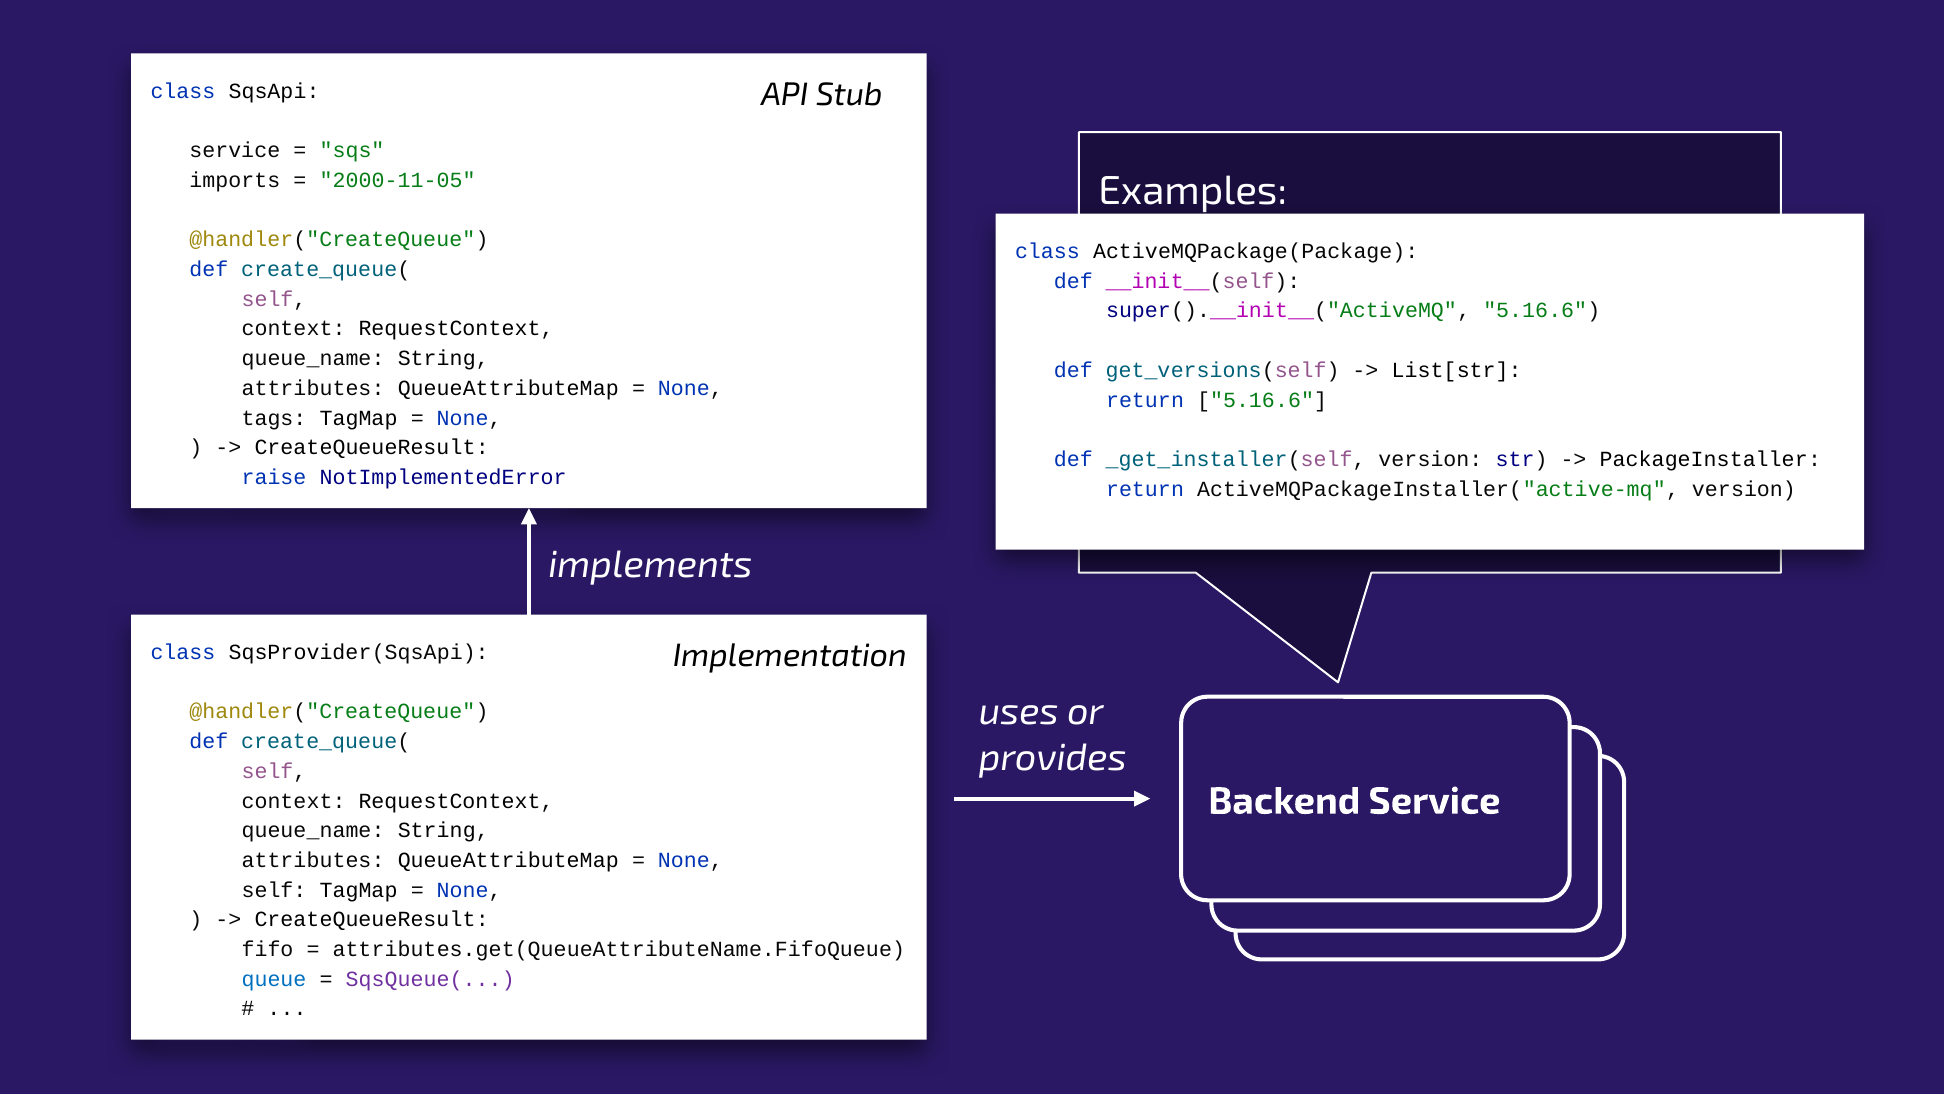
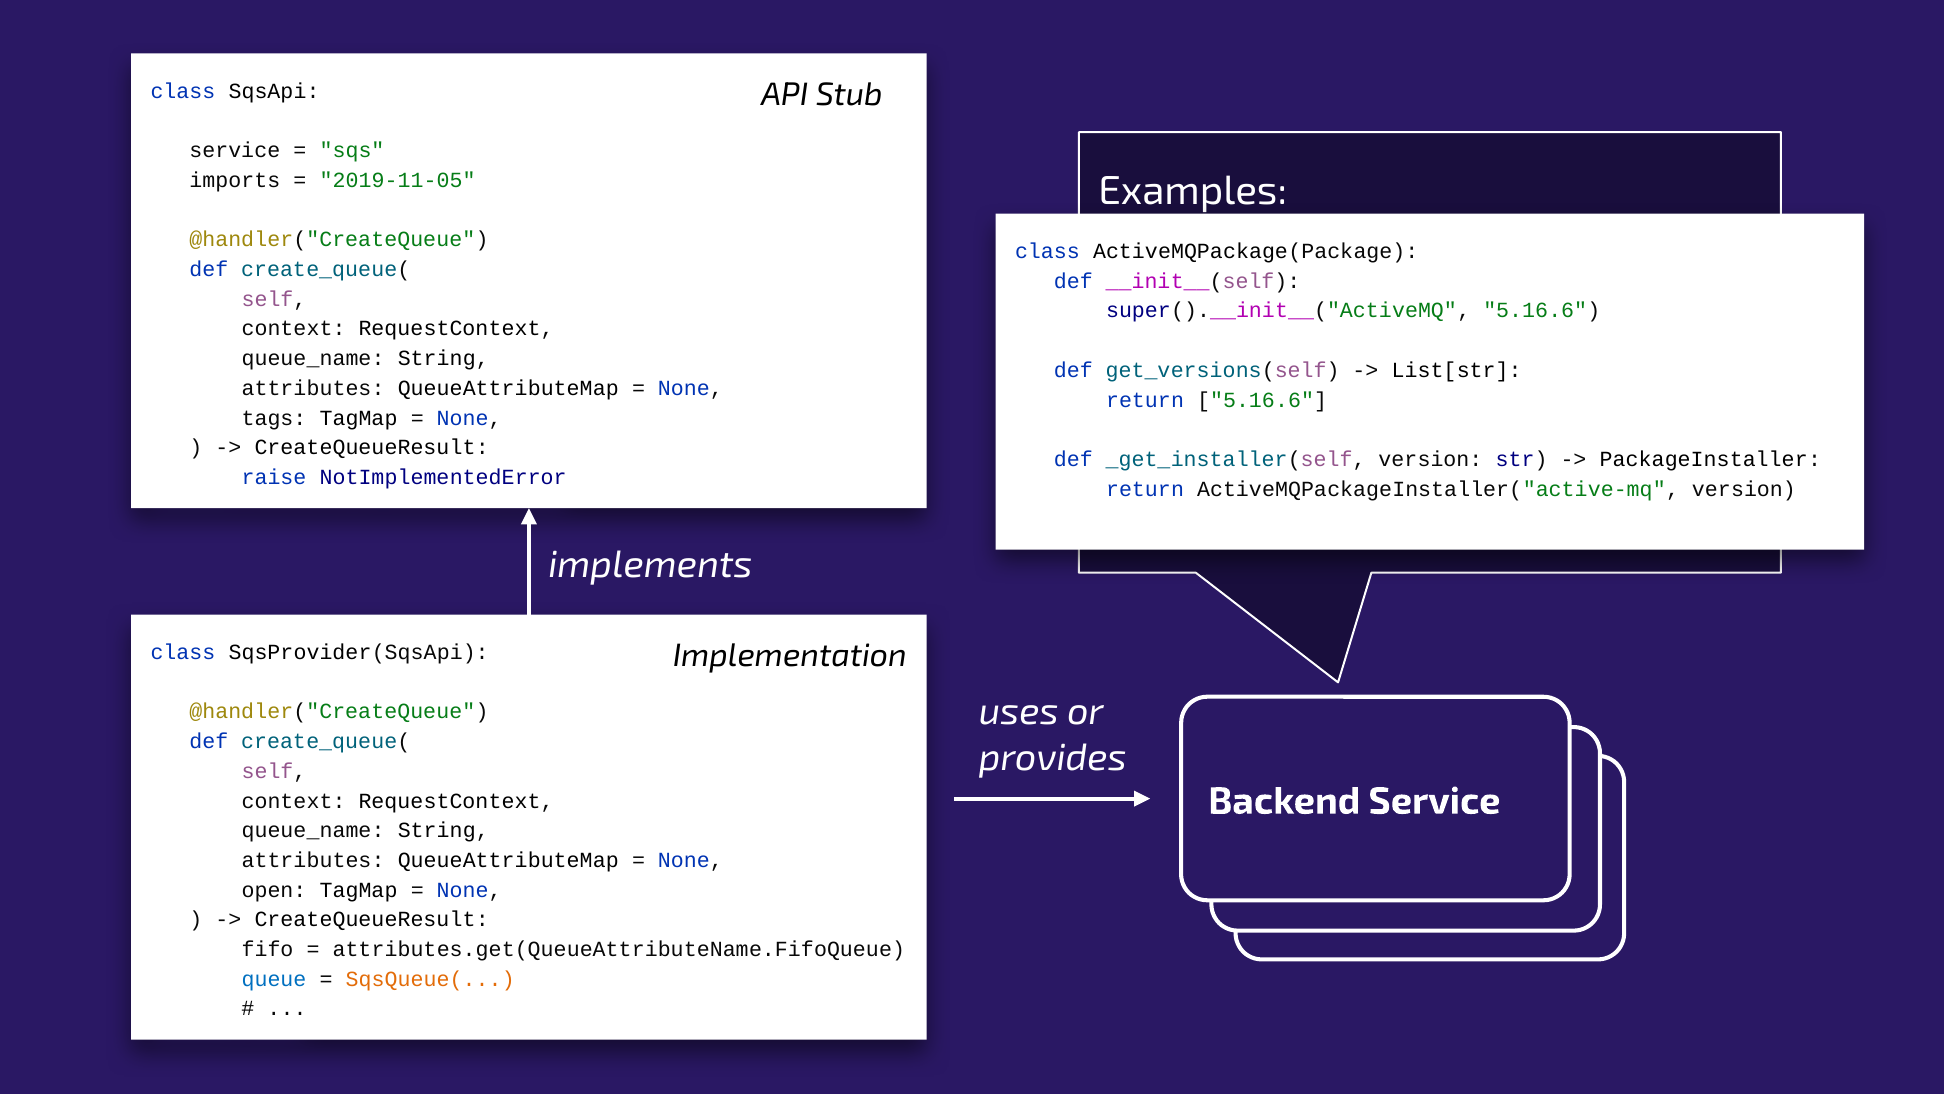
2000-11-05: 2000-11-05 -> 2019-11-05 (398, 180)
self: self -> open (274, 890)
SqsQueue( colour: purple -> orange (430, 979)
